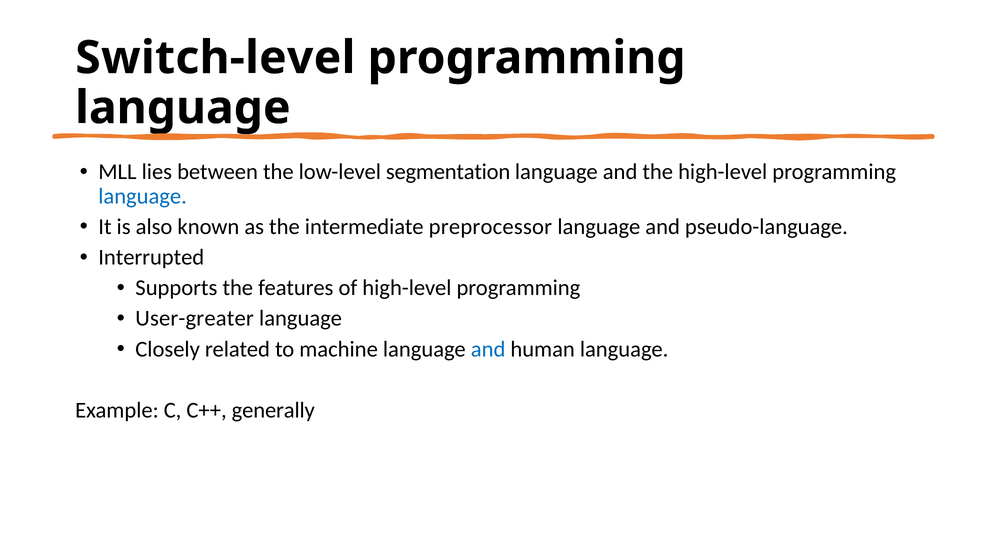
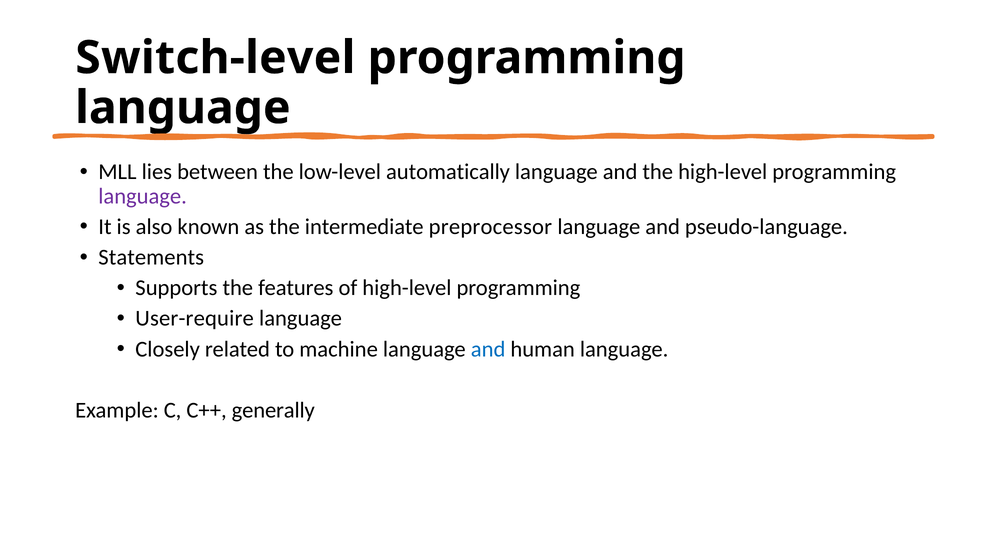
segmentation: segmentation -> automatically (448, 172)
language colour: blue -> purple (143, 196)
Interrupted: Interrupted -> Statements (151, 257)
User-greater: User-greater -> User-require (195, 319)
